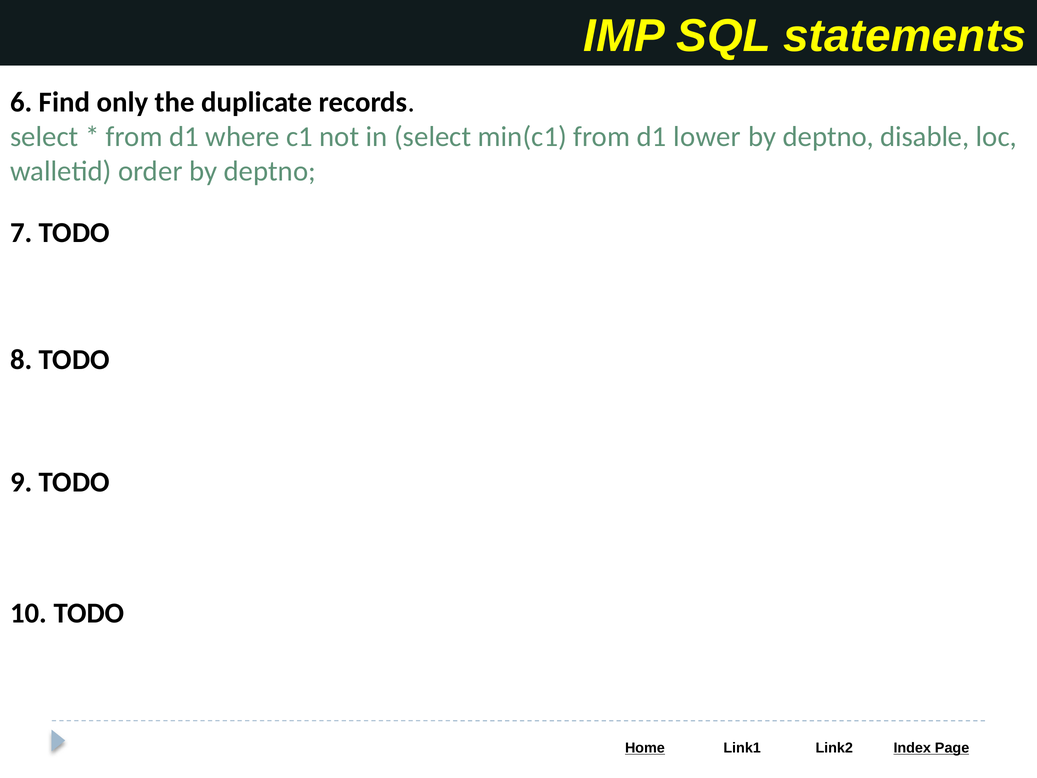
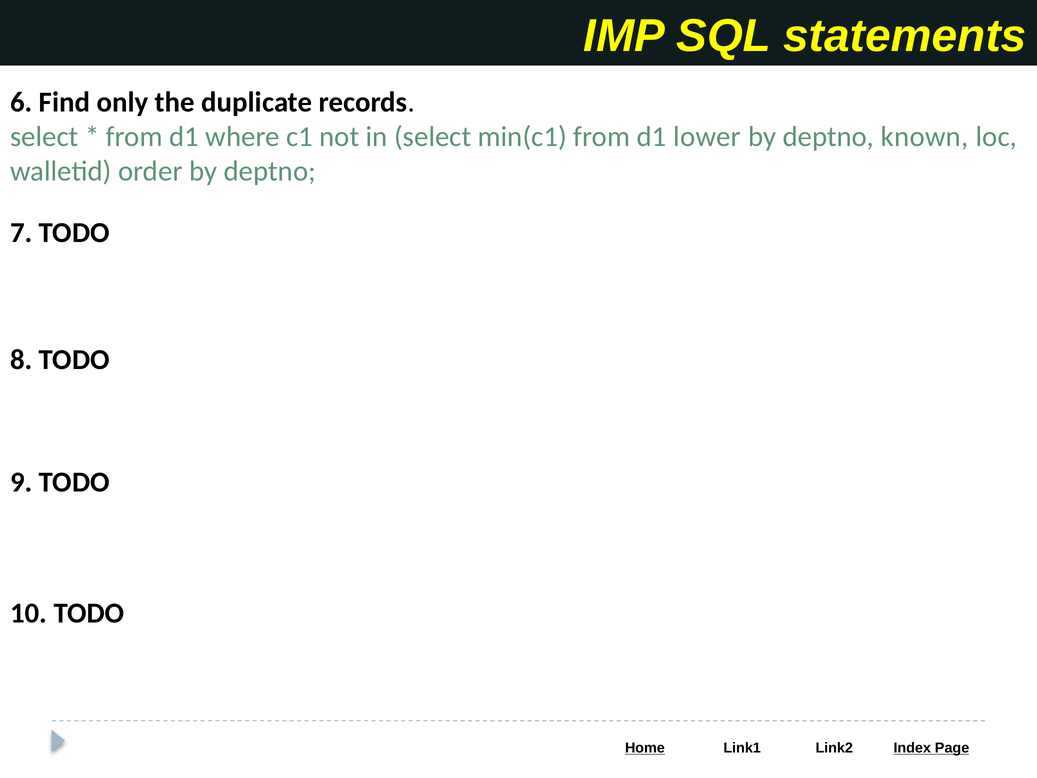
disable: disable -> known (925, 137)
